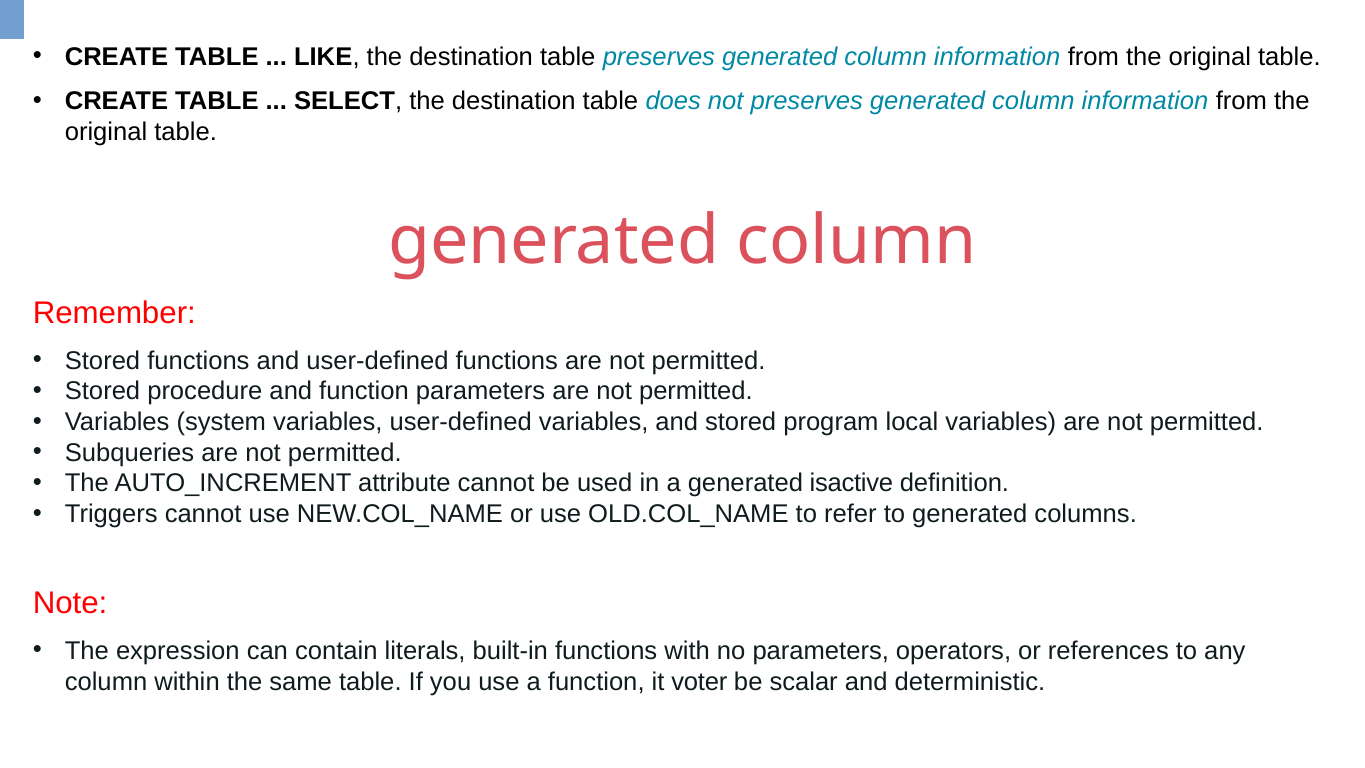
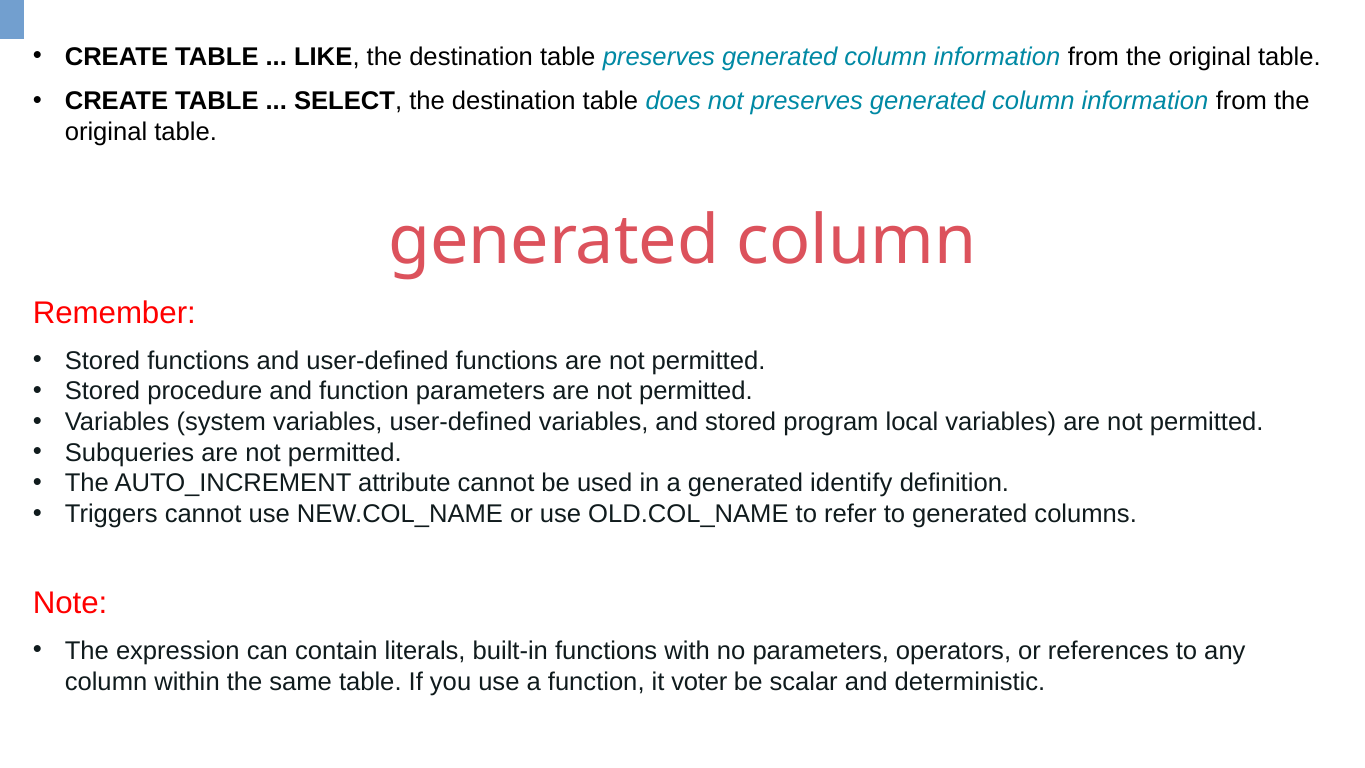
isactive: isactive -> identify (851, 483)
